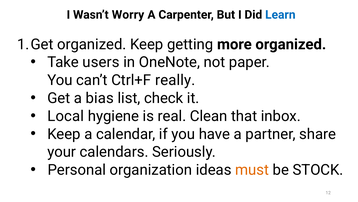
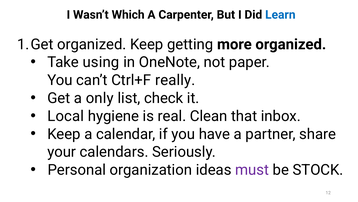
Worry: Worry -> Which (128, 15)
users: users -> using (101, 62)
bias: bias -> only (100, 98)
must colour: orange -> purple (252, 169)
